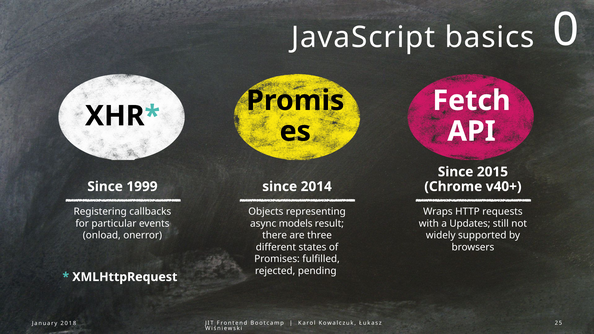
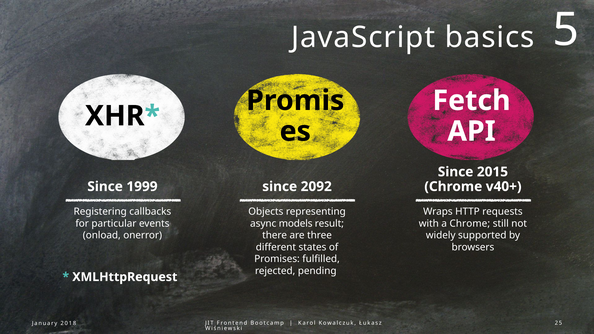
0: 0 -> 5 (566, 30)
2014: 2014 -> 2092 (316, 187)
a Updates: Updates -> Chrome (470, 224)
